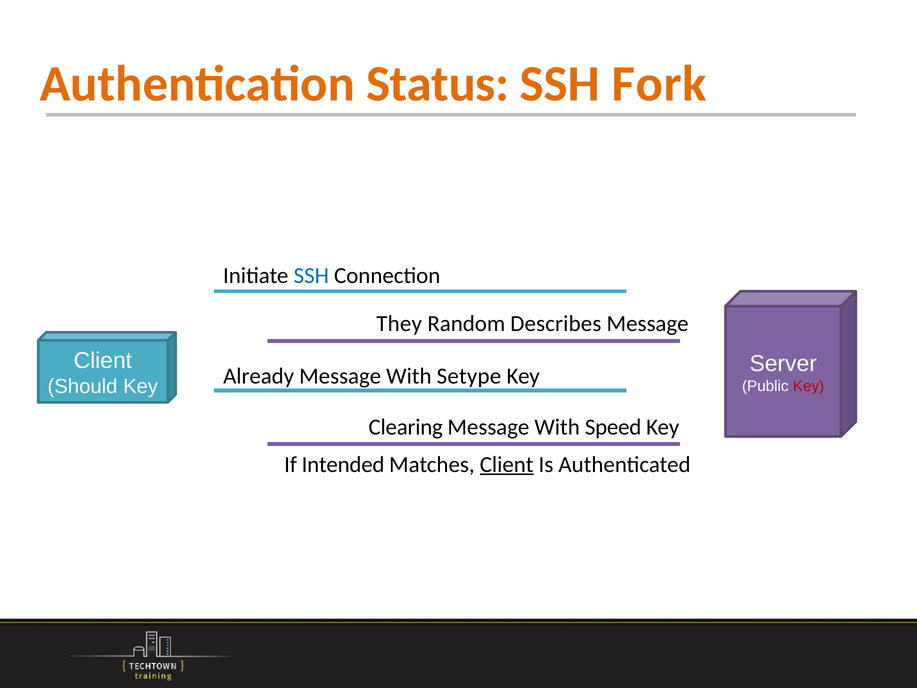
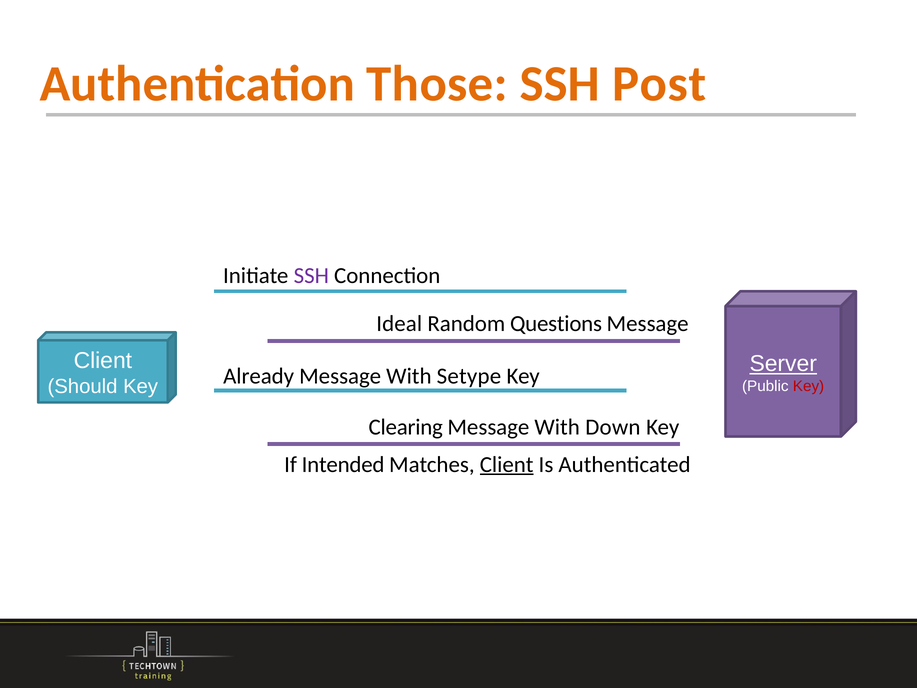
Status: Status -> Those (437, 84)
Fork: Fork -> Post (659, 84)
SSH colour: blue -> purple (311, 275)
They: They -> Ideal (399, 324)
Describes: Describes -> Questions (556, 324)
Server underline: none -> present (783, 364)
Speed: Speed -> Down (613, 427)
